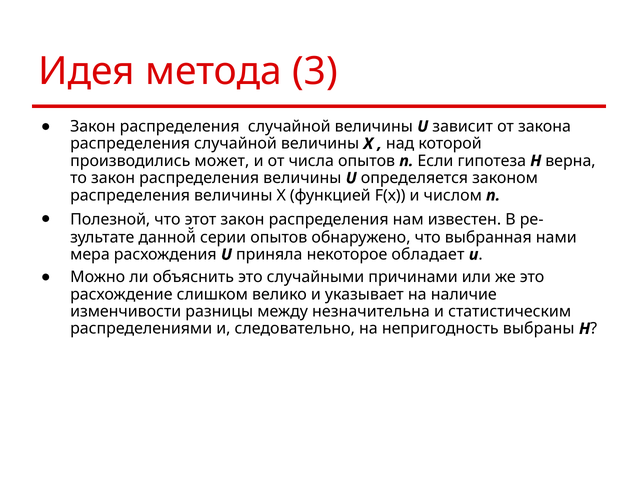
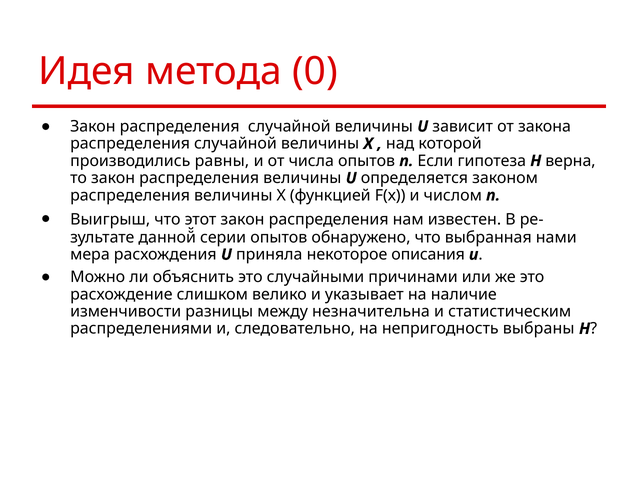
3: 3 -> 0 (315, 71)
может: может -> равны (222, 161)
Полезной: Полезной -> Выигрыш (110, 220)
обладает: обладает -> описания (428, 255)
